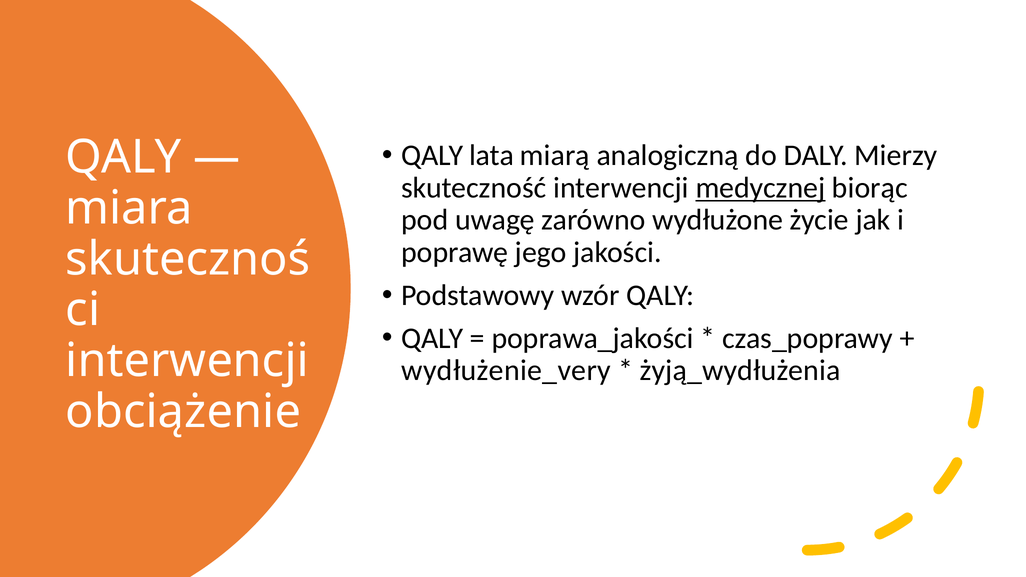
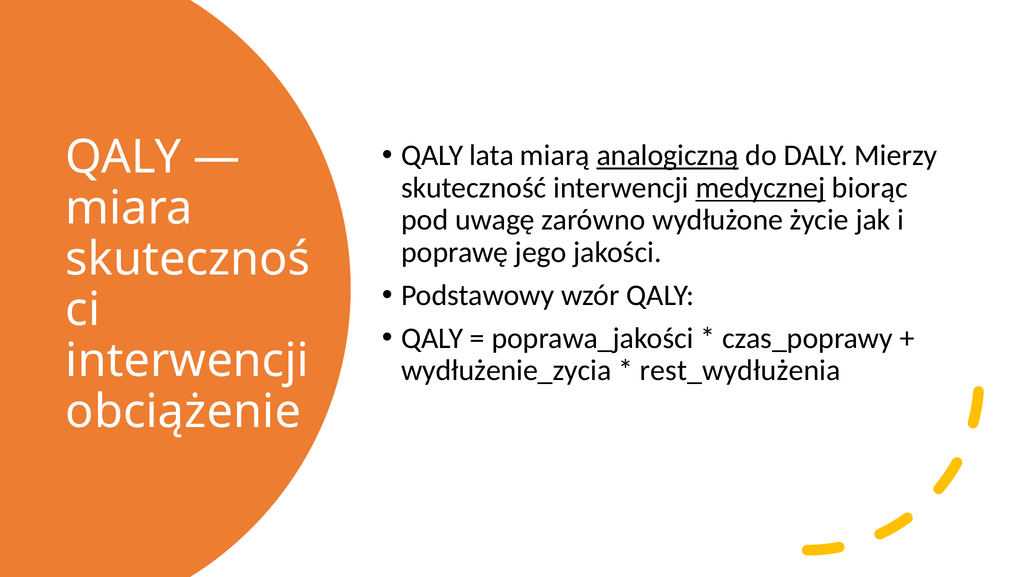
analogiczną underline: none -> present (668, 156)
wydłużenie_very: wydłużenie_very -> wydłużenie_zycia (506, 371)
żyją_wydłużenia: żyją_wydłużenia -> rest_wydłużenia (740, 371)
